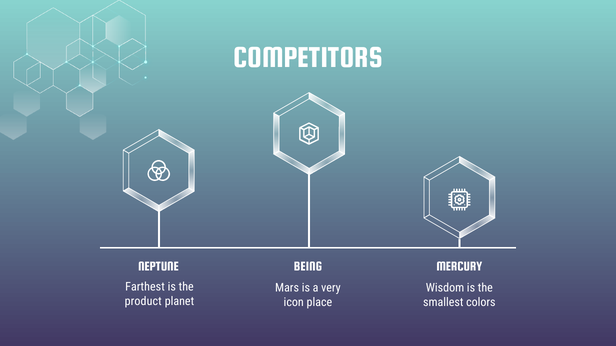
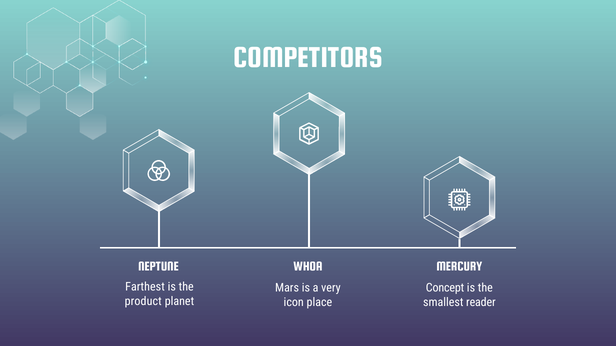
BEING: BEING -> WHOA (308, 267)
Wisdom: Wisdom -> Concept (445, 288)
colors: colors -> reader (481, 303)
